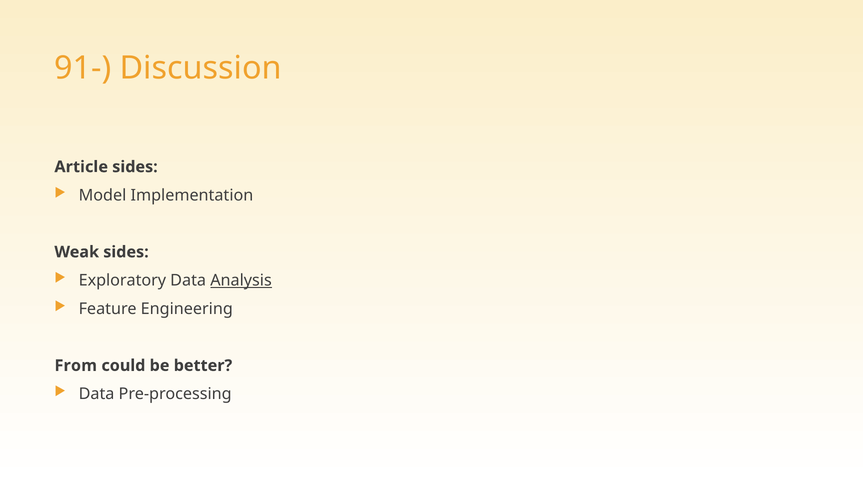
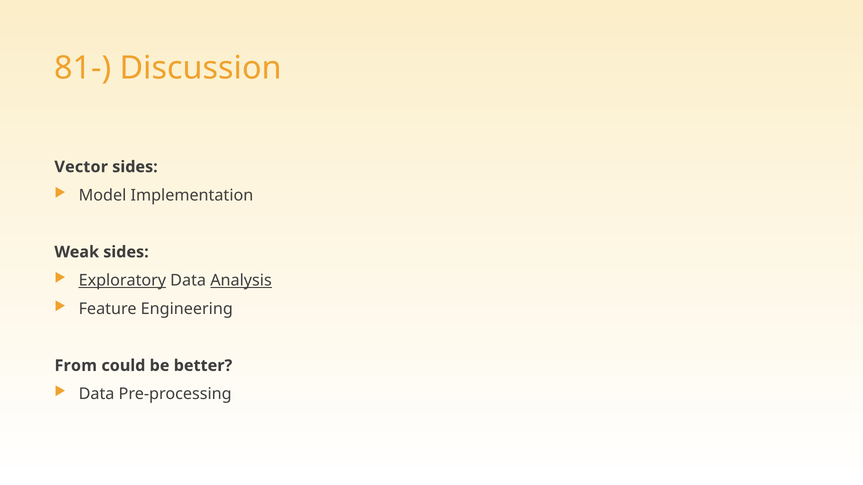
91-: 91- -> 81- (83, 68)
Article: Article -> Vector (81, 167)
Exploratory underline: none -> present (122, 281)
